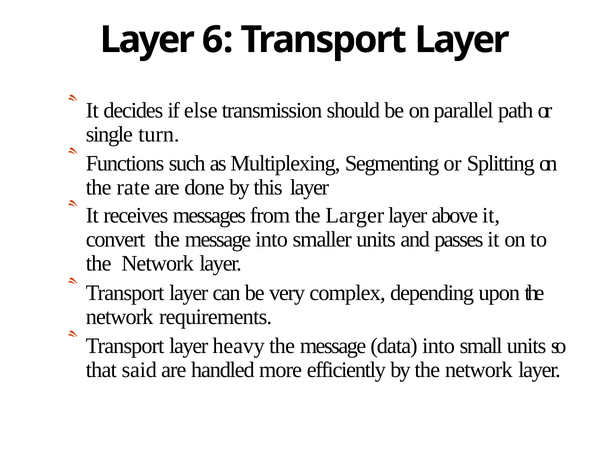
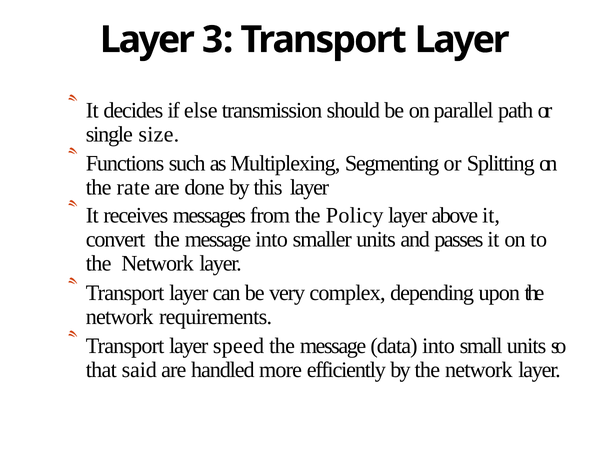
6: 6 -> 3 (218, 40)
turn: turn -> size (159, 134)
Larger: Larger -> Policy (355, 215)
heavy: heavy -> speed (238, 346)
